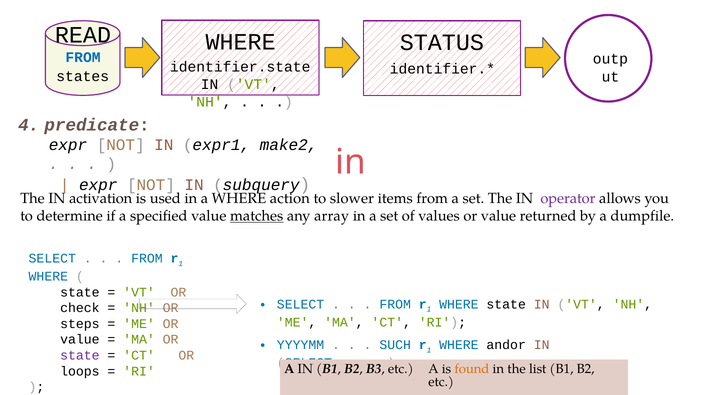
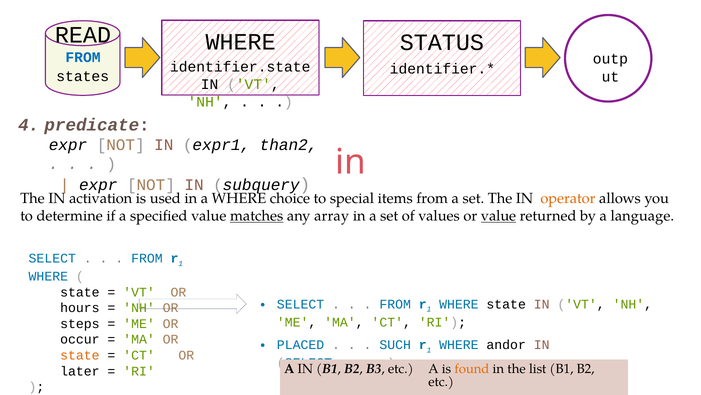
make2: make2 -> than2 (289, 145)
action: action -> choice (290, 198)
slower: slower -> special (352, 198)
operator colour: purple -> orange (568, 198)
value underline: none -> present (498, 216)
dumpfile: dumpfile -> language (642, 216)
check: check -> hours (80, 307)
value: value -> occur (80, 339)
YYYYMM: YYYYMM -> PLACED (301, 344)
state colour: purple -> orange (80, 355)
loops: loops -> later (80, 371)
